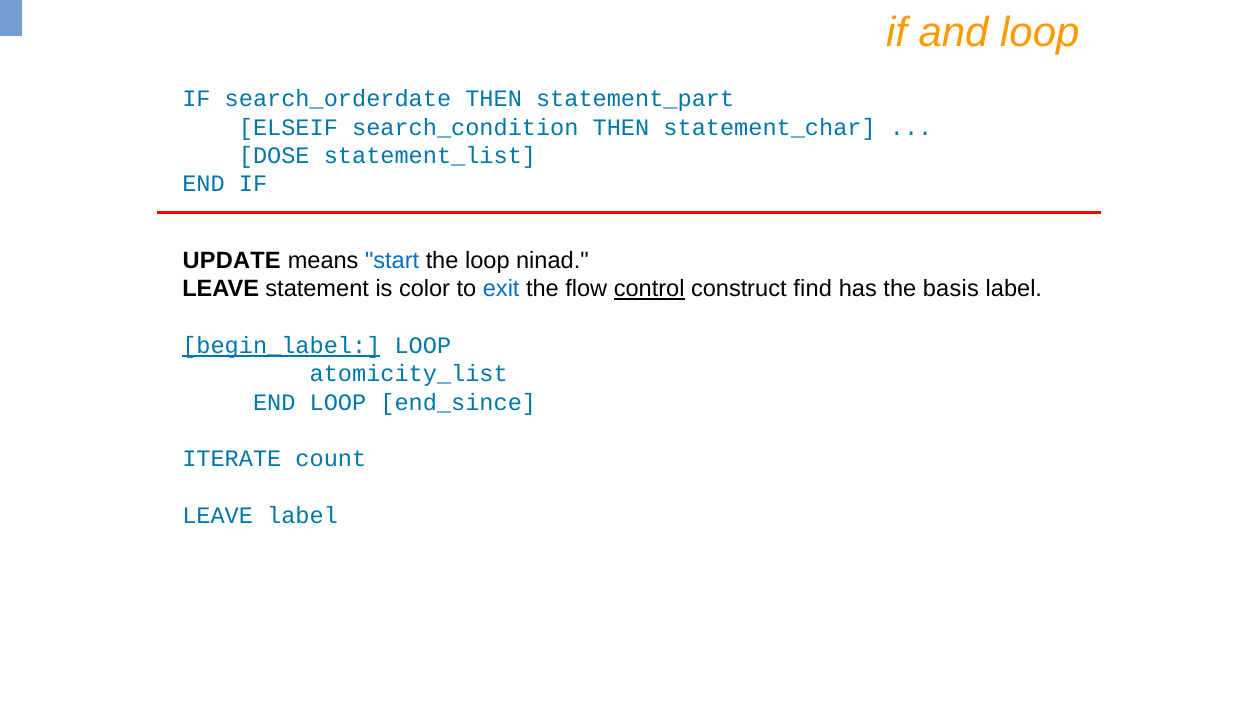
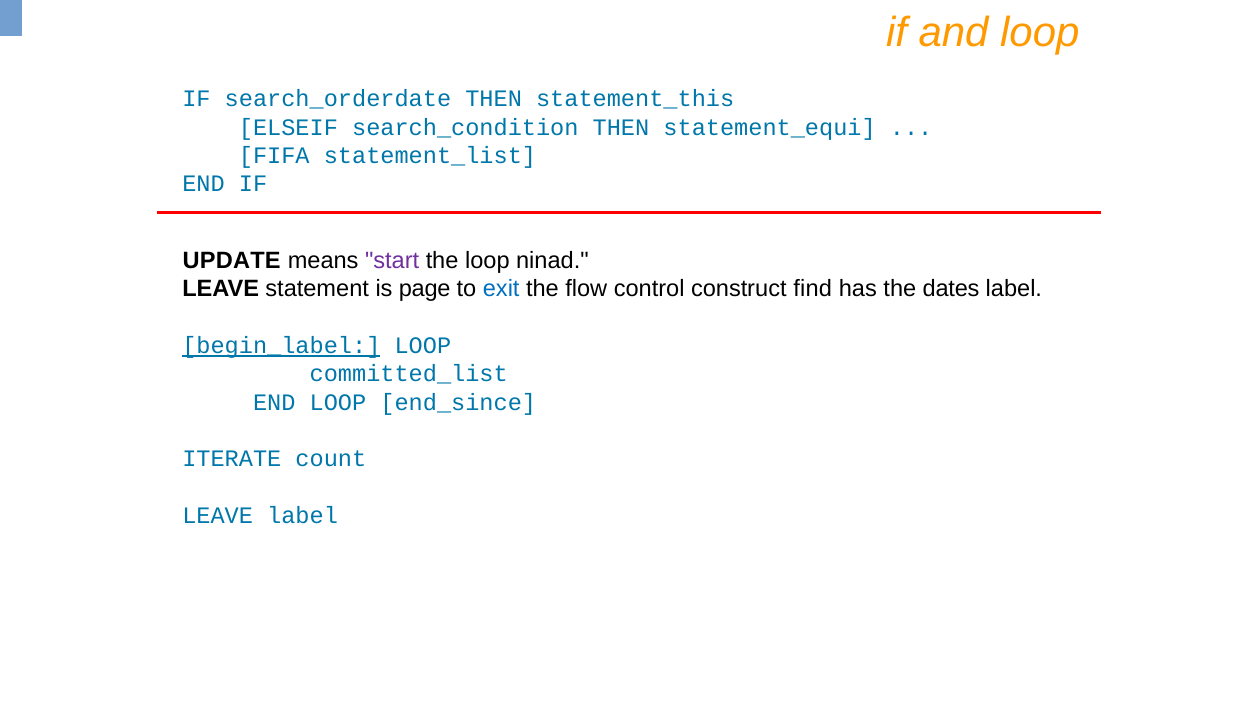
statement_part: statement_part -> statement_this (635, 99)
statement_char: statement_char -> statement_equi (770, 127)
DOSE: DOSE -> FIFA (274, 156)
start colour: blue -> purple (392, 260)
color: color -> page (425, 289)
control underline: present -> none (649, 289)
basis: basis -> dates (951, 289)
atomicity_list: atomicity_list -> committed_list (409, 374)
